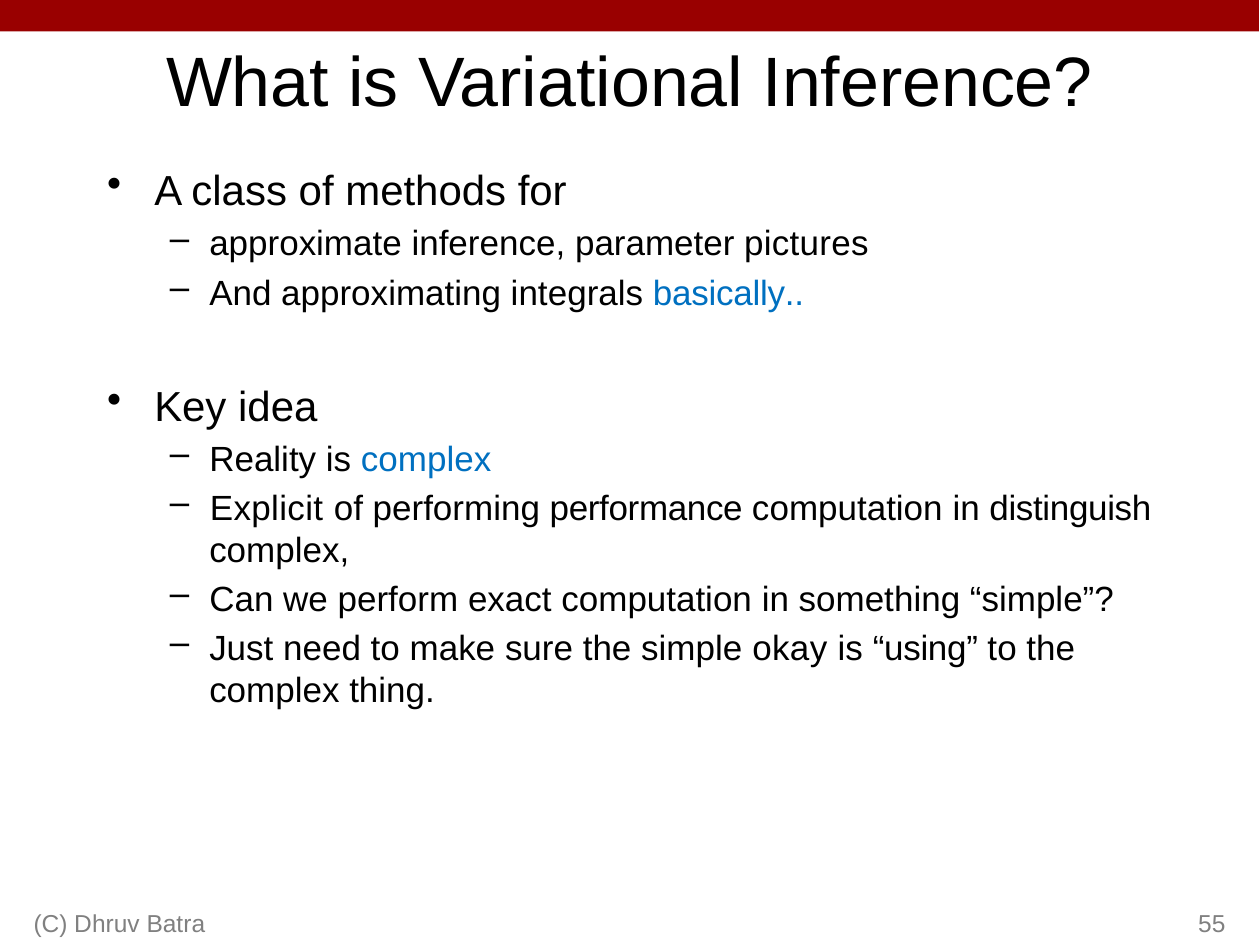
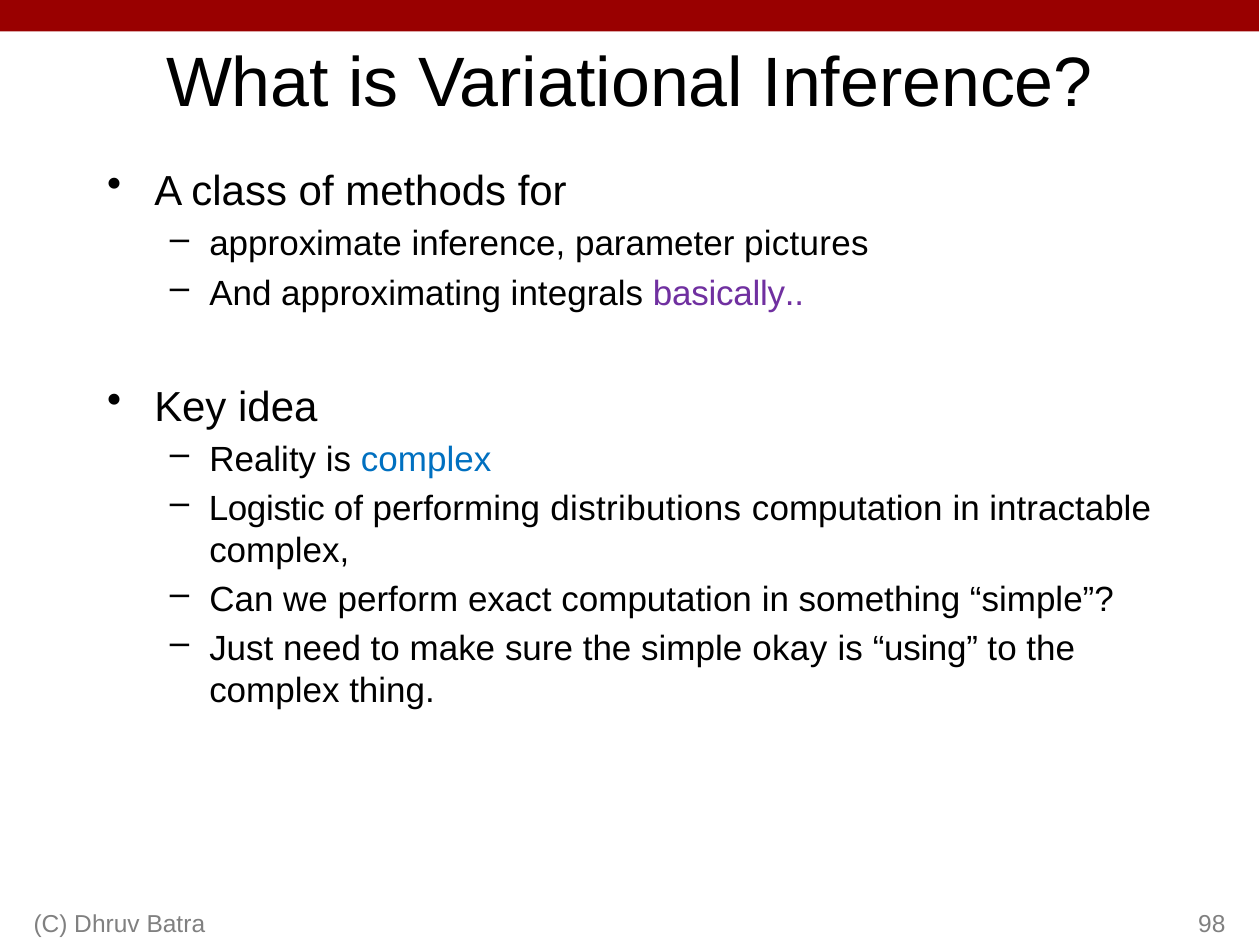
basically colour: blue -> purple (728, 294)
Explicit: Explicit -> Logistic (267, 509)
performance: performance -> distributions (646, 509)
distinguish: distinguish -> intractable (1070, 509)
55: 55 -> 98 (1212, 925)
